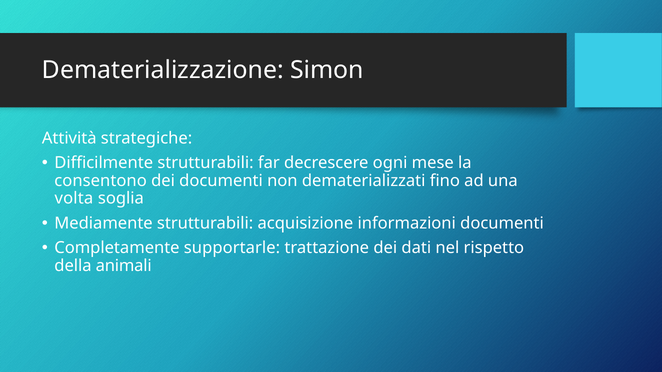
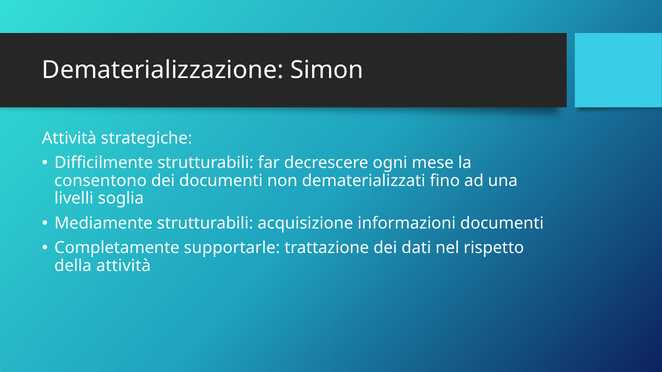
volta: volta -> livelli (74, 199)
della animali: animali -> attività (124, 266)
